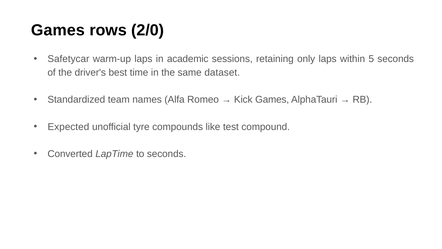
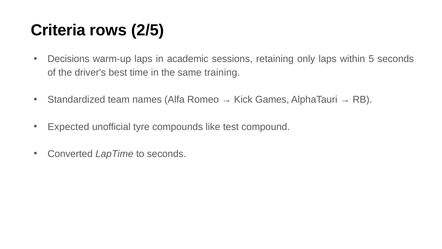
Games: Games -> Criteria (58, 30)
2/0: 2/0 -> 2/5 (148, 30)
Safetycar: Safetycar -> Decisions (69, 59)
dataset: dataset -> training (222, 72)
